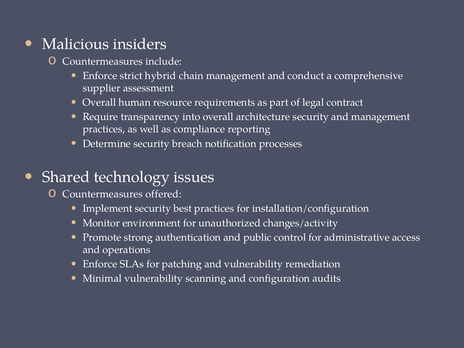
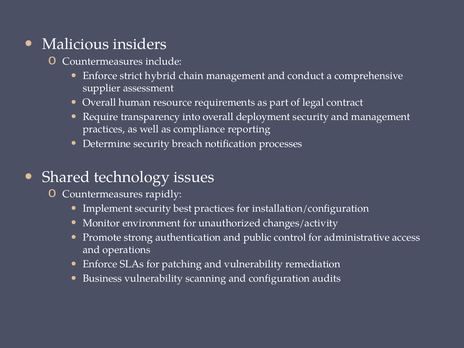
architecture: architecture -> deployment (263, 117)
offered: offered -> rapidly (164, 194)
Minimal: Minimal -> Business (102, 279)
